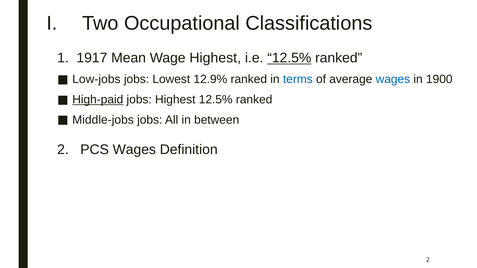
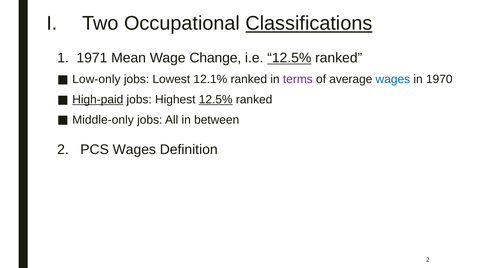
Classifications underline: none -> present (309, 23)
1917: 1917 -> 1971 (92, 58)
Wage Highest: Highest -> Change (215, 58)
Low-jobs: Low-jobs -> Low-only (96, 79)
12.9%: 12.9% -> 12.1% (210, 79)
terms colour: blue -> purple (298, 79)
1900: 1900 -> 1970 (439, 79)
12.5% underline: none -> present (216, 100)
Middle-jobs: Middle-jobs -> Middle-only (103, 120)
